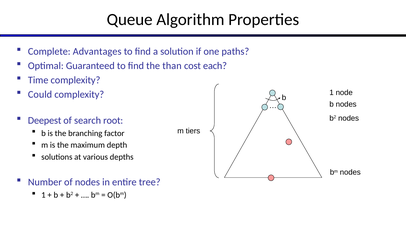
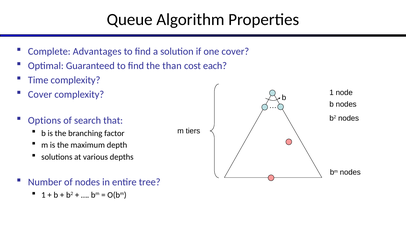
one paths: paths -> cover (235, 51)
Could: Could -> Cover (40, 94)
Deepest: Deepest -> Options (45, 120)
root: root -> that (113, 120)
